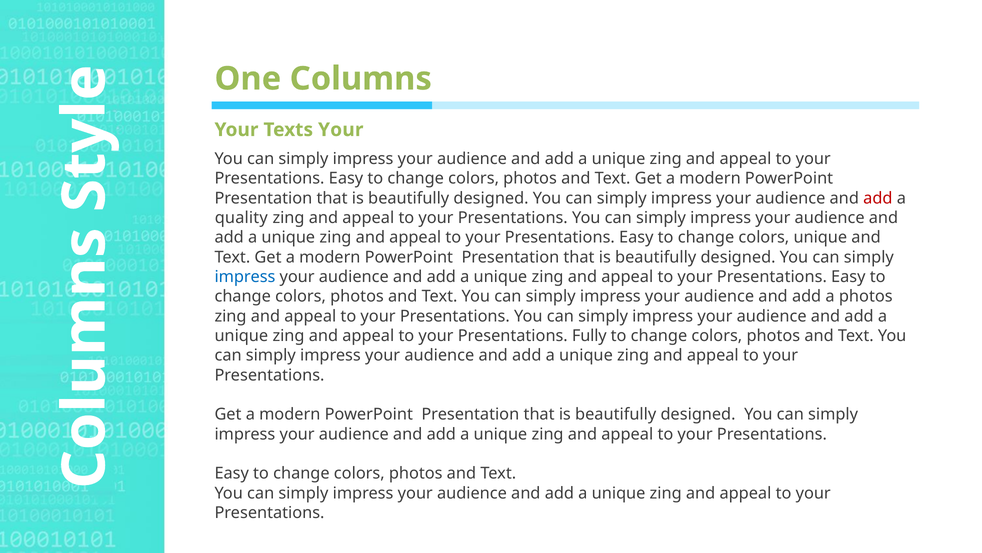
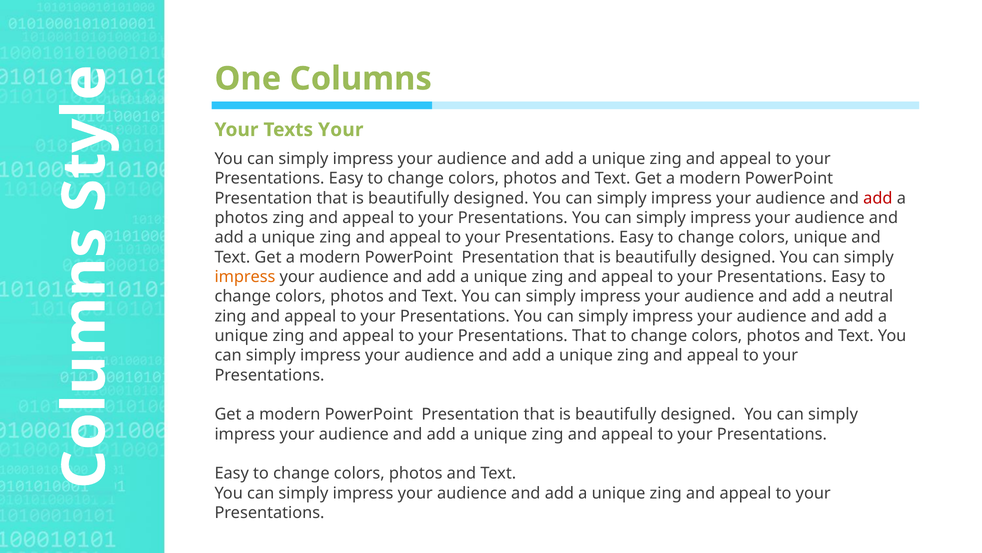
quality: quality -> photos (241, 218)
impress colour: blue -> orange (245, 277)
a photos: photos -> neutral (866, 296)
Presentations Fully: Fully -> That (589, 336)
